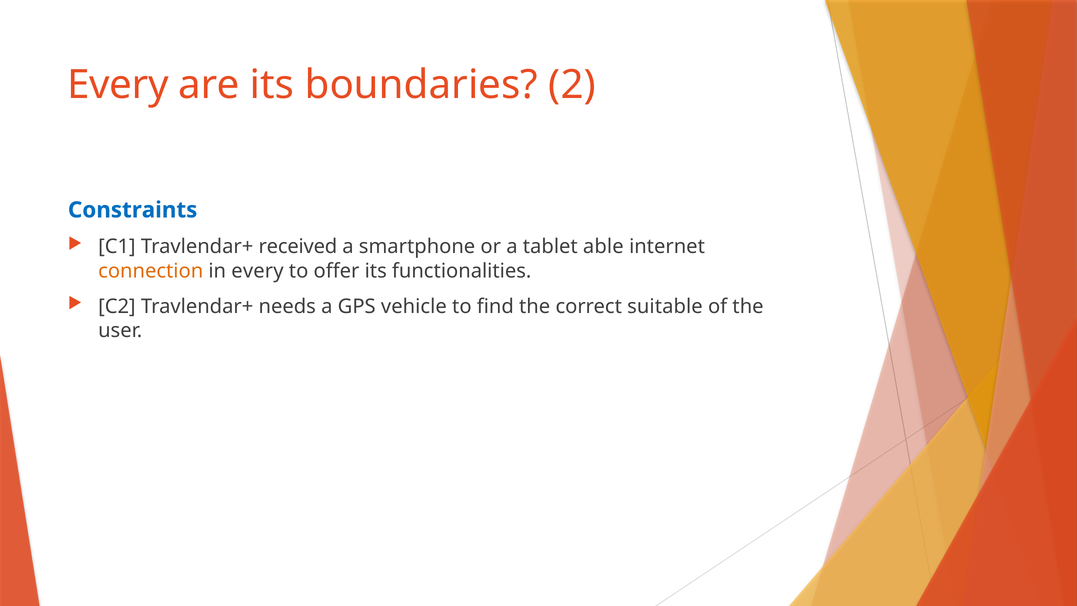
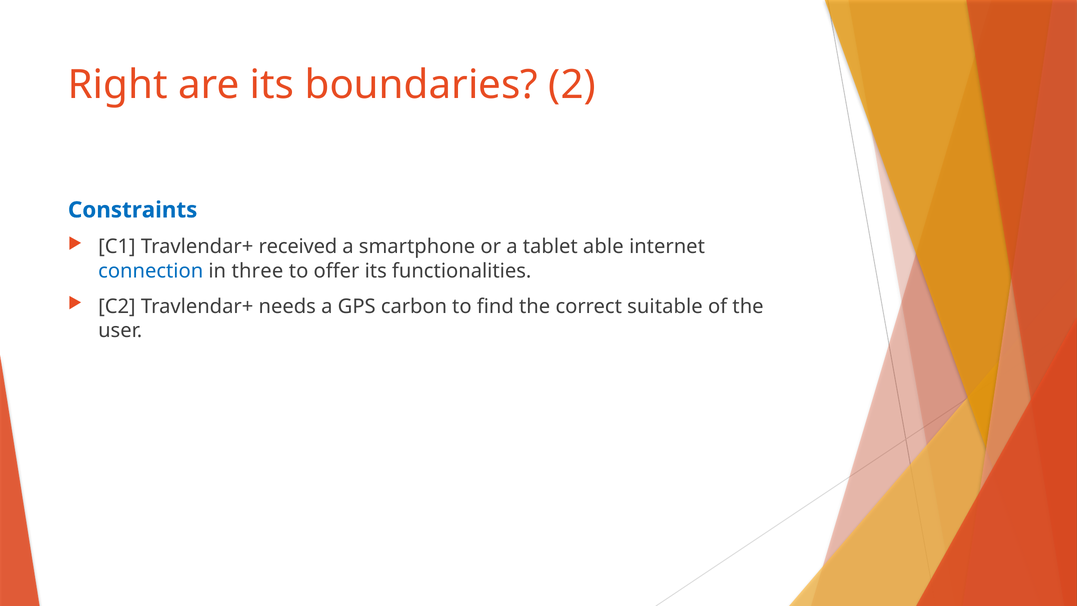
Every: Every -> Right (118, 85)
connection colour: orange -> blue (151, 271)
in every: every -> three (257, 271)
vehicle: vehicle -> carbon (414, 306)
